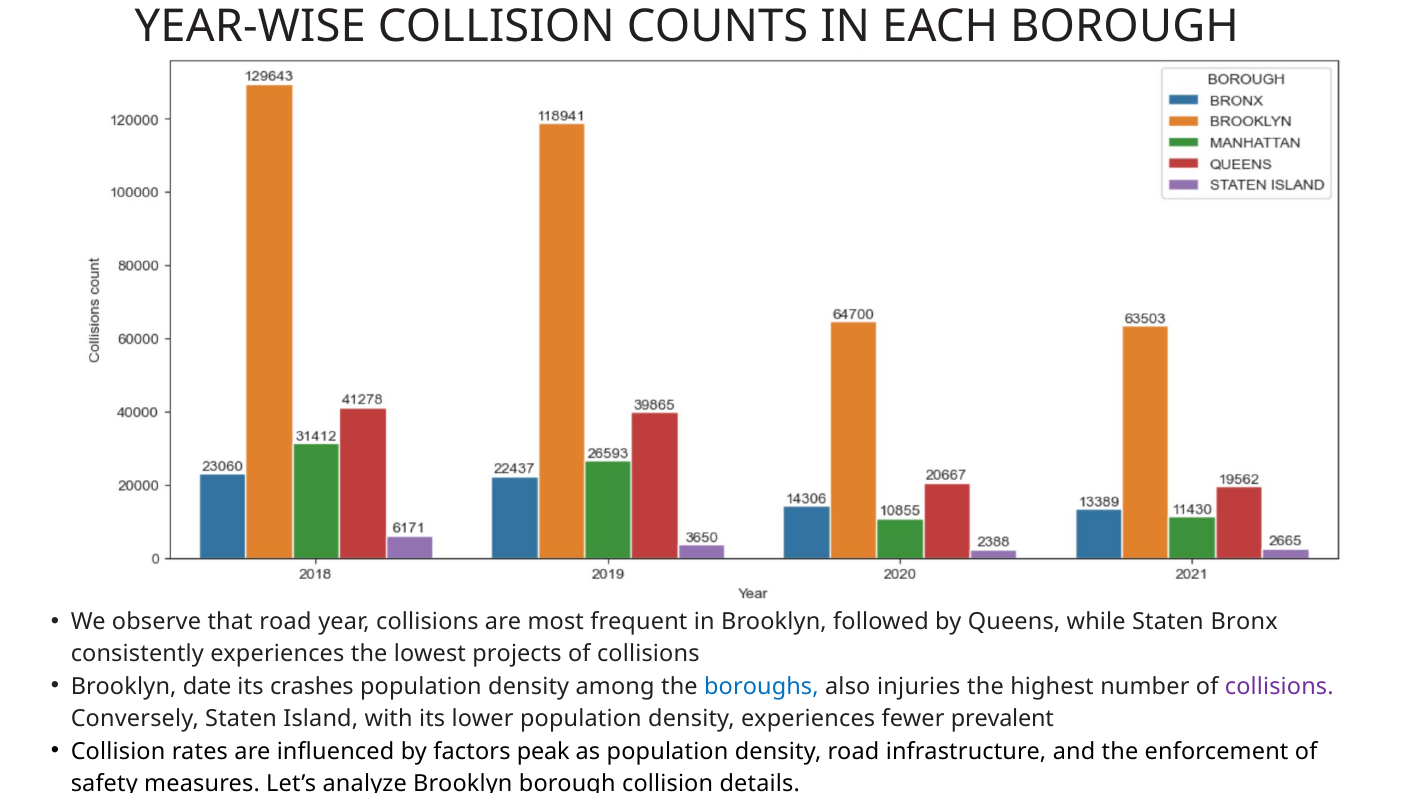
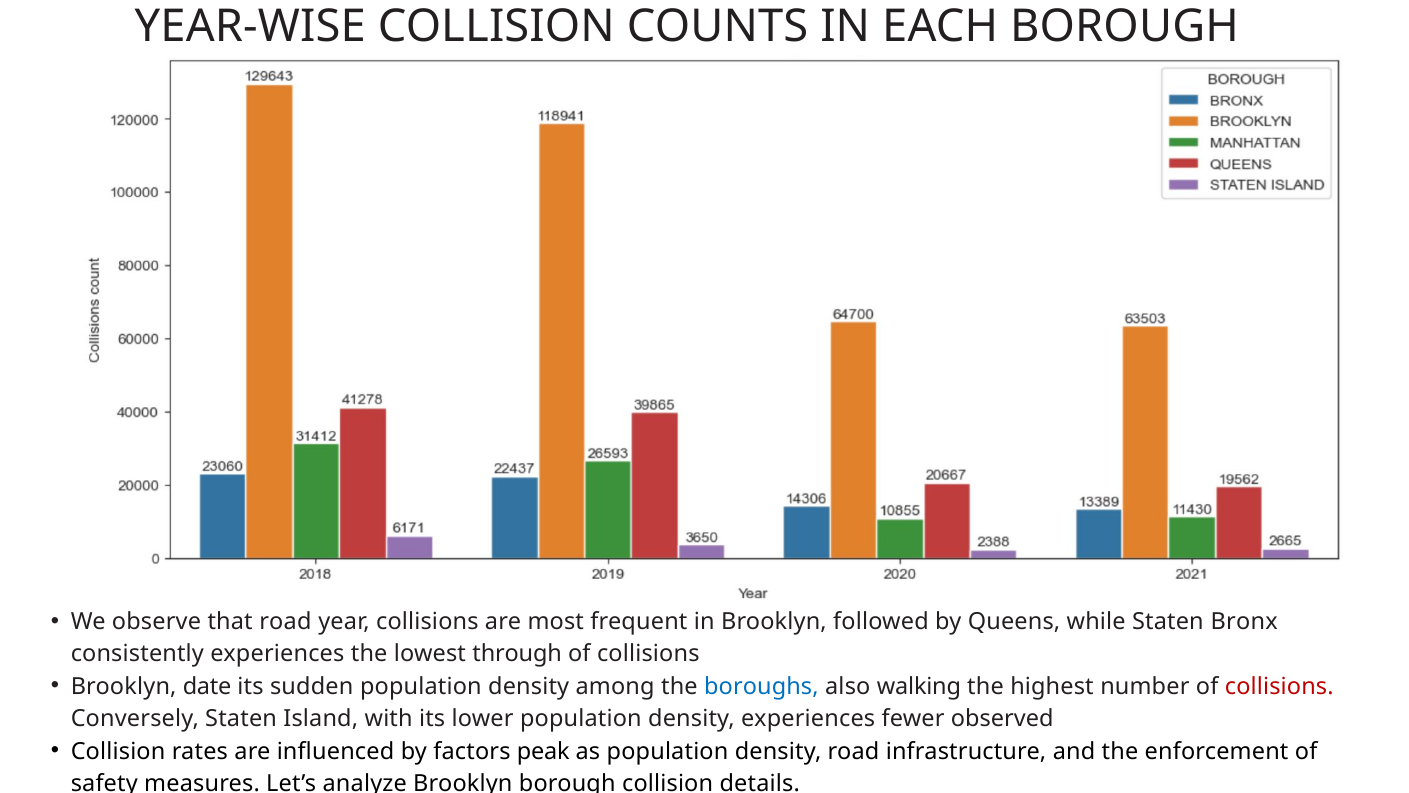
projects: projects -> through (517, 654)
crashes: crashes -> sudden (312, 686)
injuries: injuries -> walking (919, 686)
collisions colour: purple -> red (1279, 686)
prevalent: prevalent -> observed (1002, 718)
